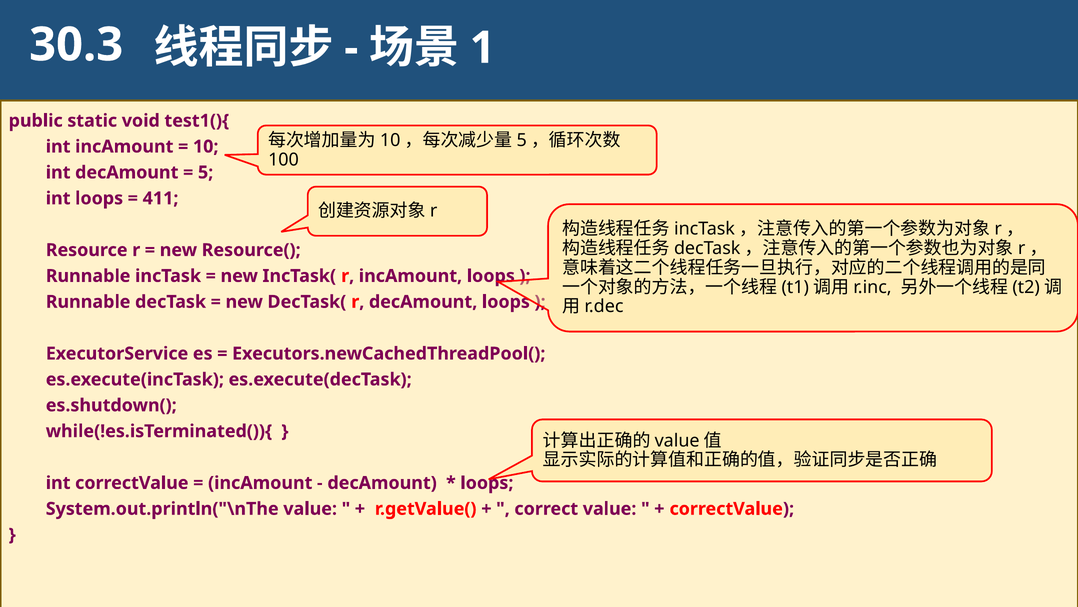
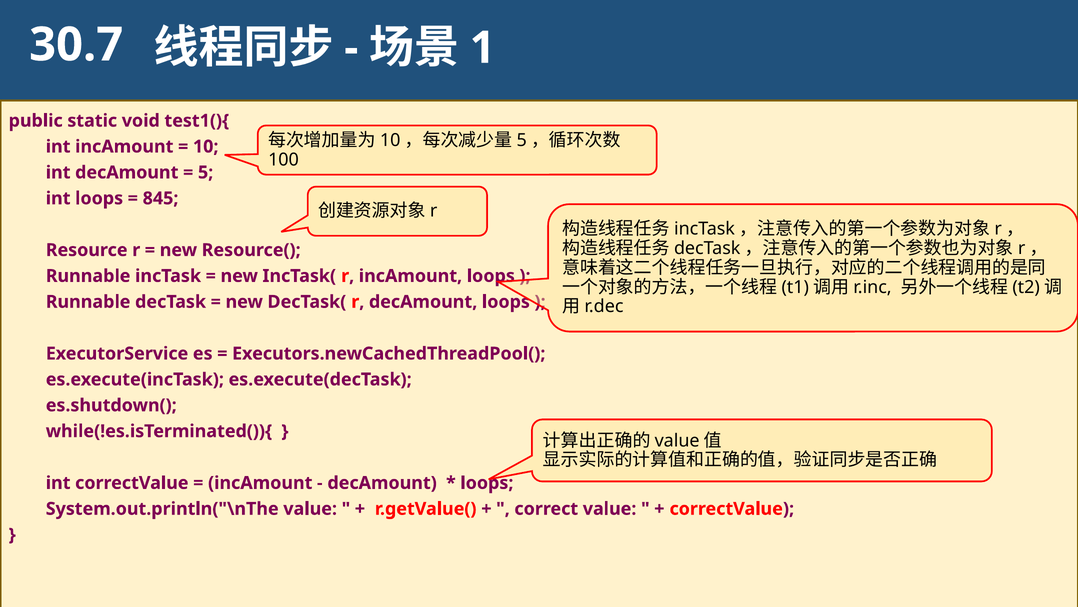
30.3: 30.3 -> 30.7 (76, 45)
411: 411 -> 845 (161, 198)
